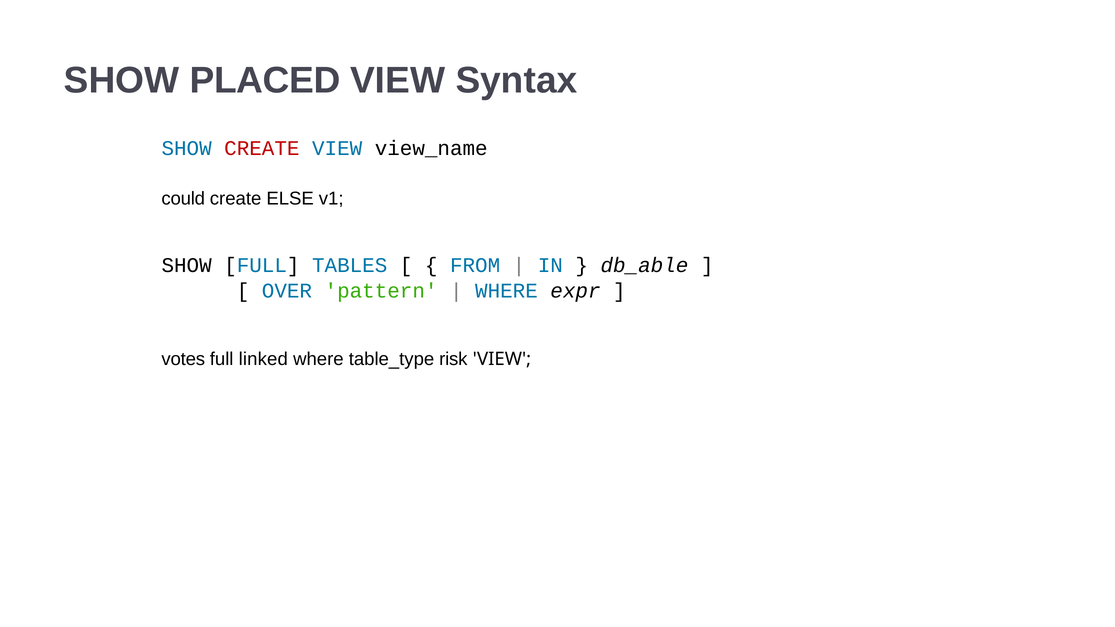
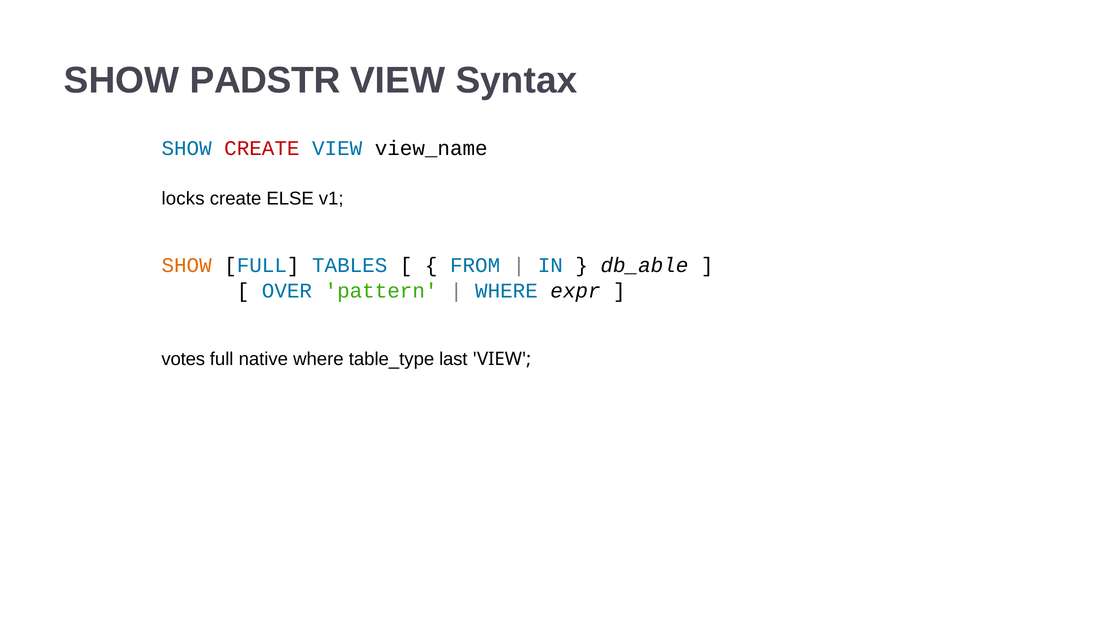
PLACED: PLACED -> PADSTR (265, 81)
could: could -> locks (183, 199)
SHOW colour: black -> orange (187, 266)
linked: linked -> native (263, 359)
risk: risk -> last (453, 359)
